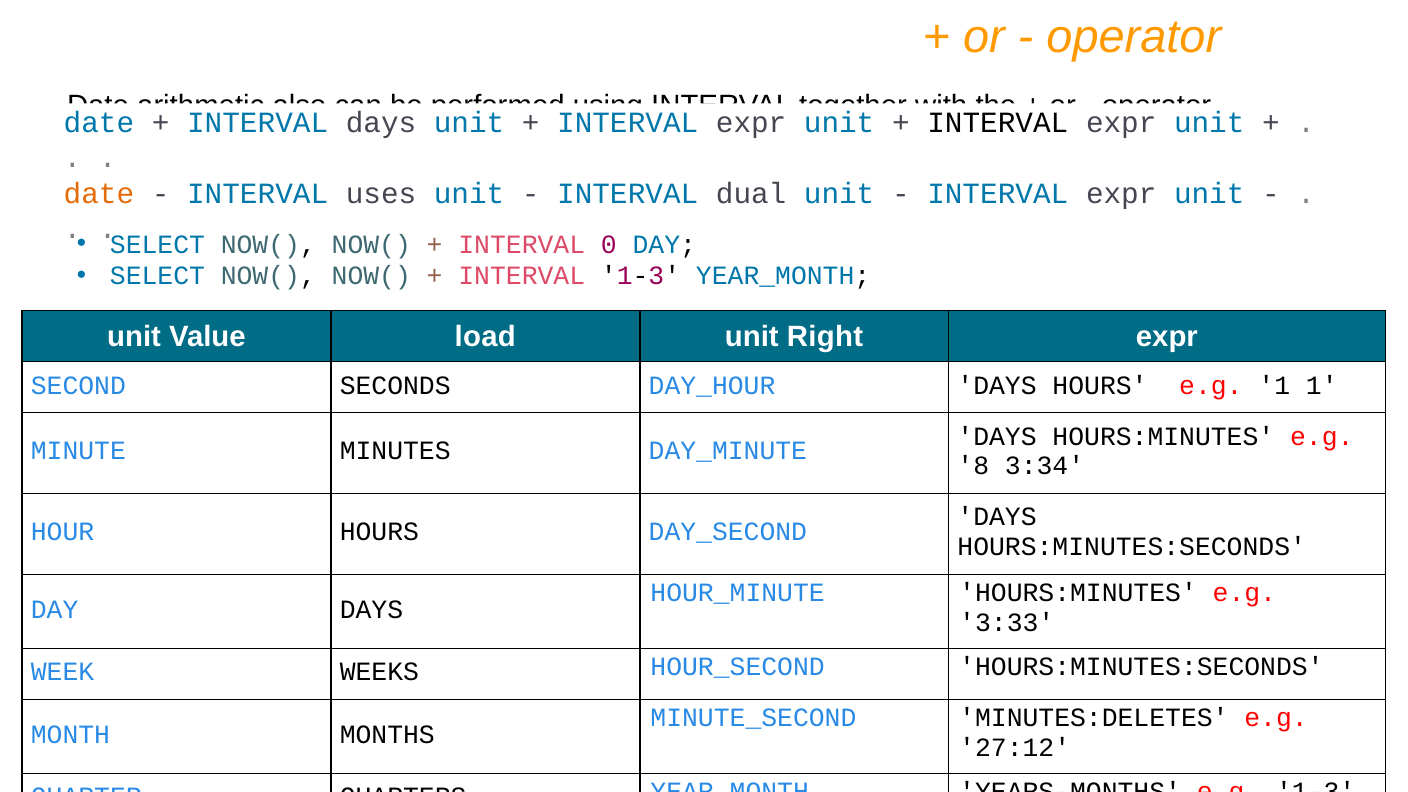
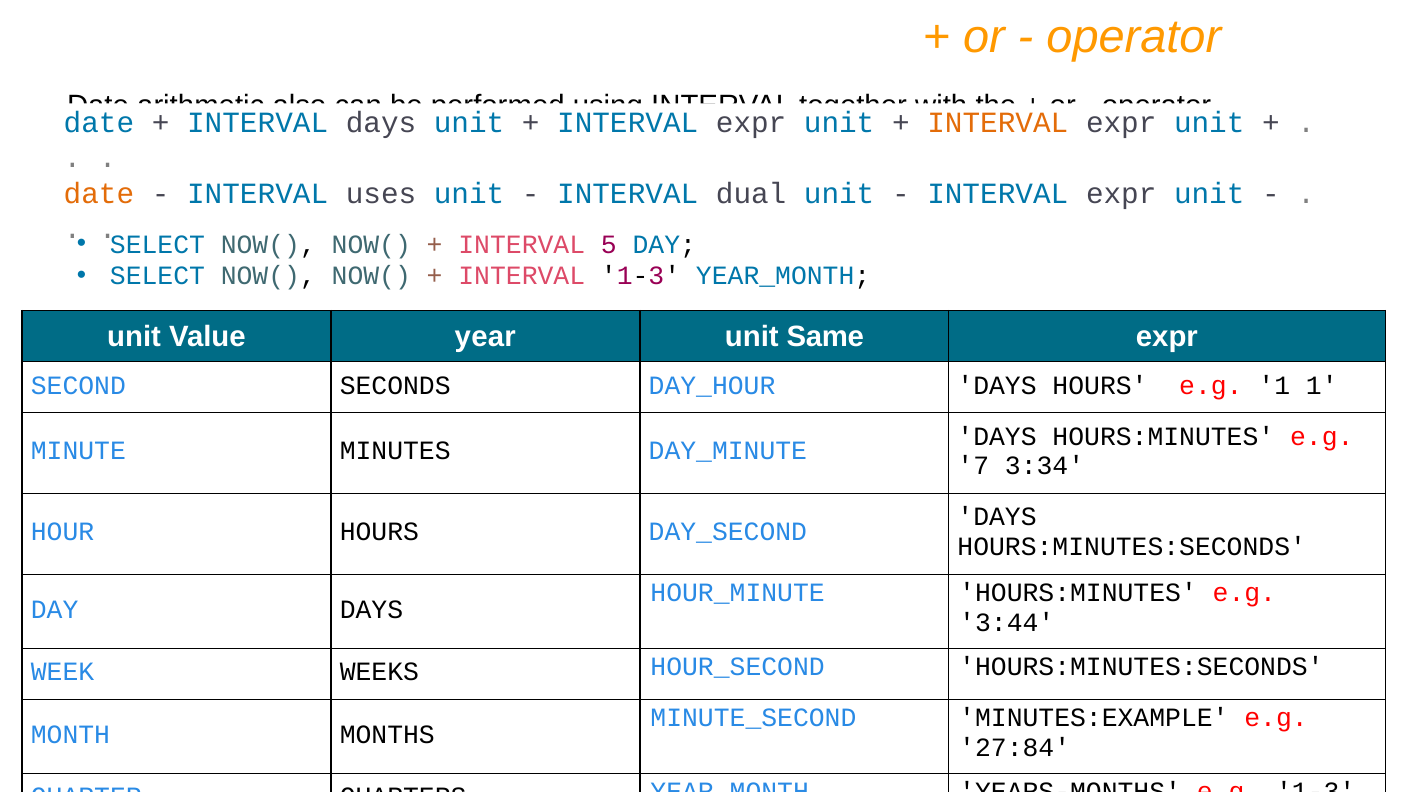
INTERVAL colour: black -> orange (998, 123)
0: 0 -> 5 (609, 244)
Value load: load -> year (485, 336)
Right: Right -> Same (825, 336)
8: 8 -> 7 (973, 466)
3:33: 3:33 -> 3:44 (1007, 623)
MINUTES:DELETES: MINUTES:DELETES -> MINUTES:EXAMPLE (1094, 718)
27:12: 27:12 -> 27:84 (1015, 748)
